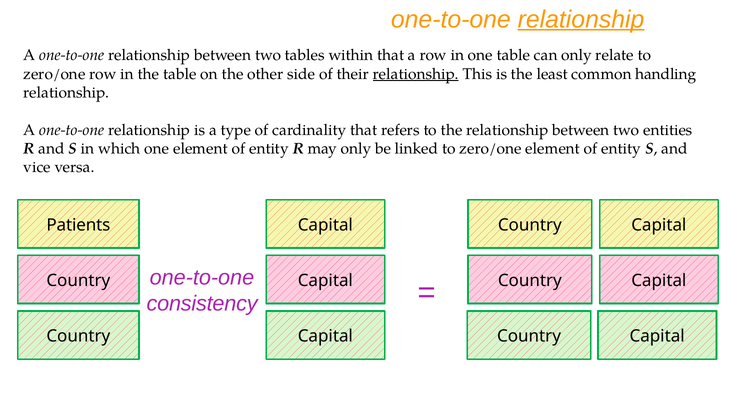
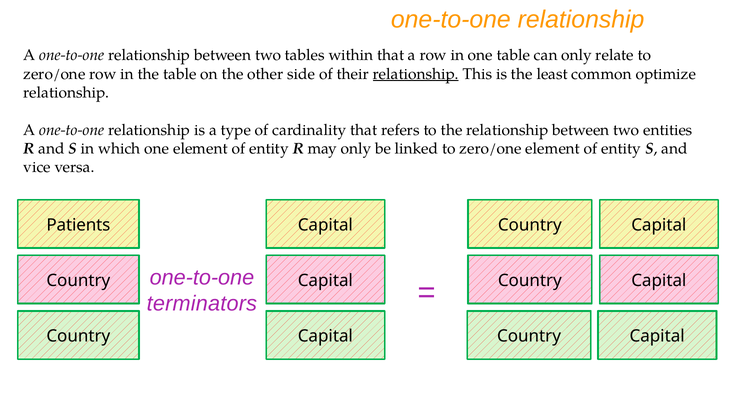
relationship underline: present -> none (581, 19)
handling: handling -> optimize (666, 74)
consistency: consistency -> terminators (202, 304)
